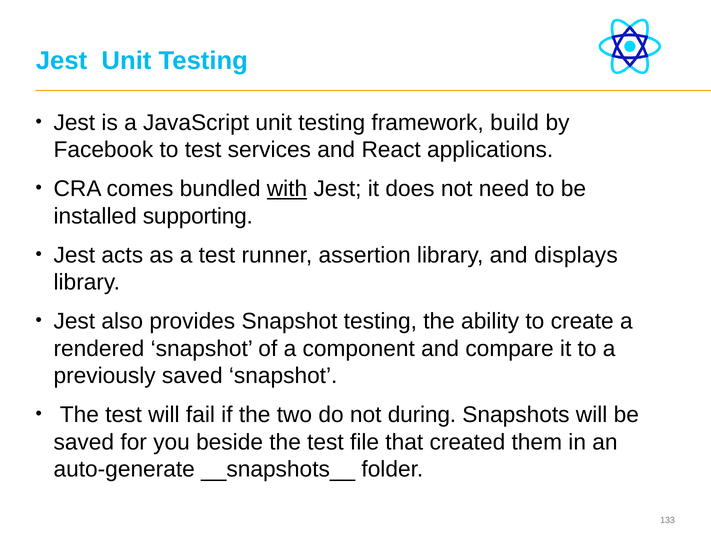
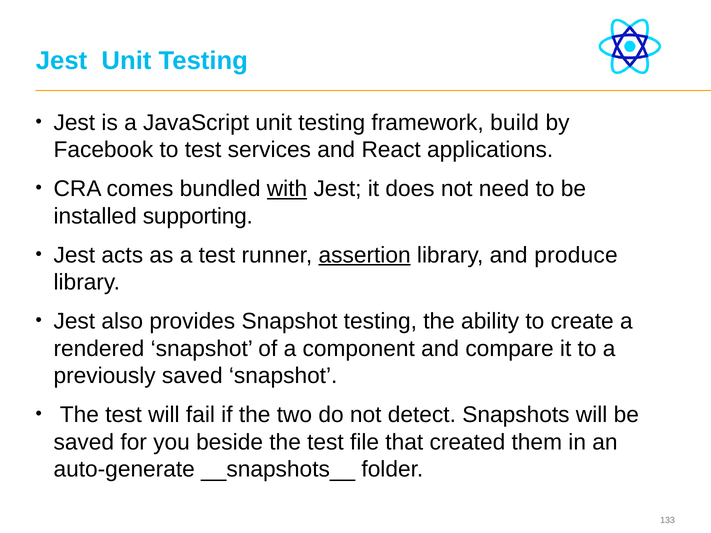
assertion underline: none -> present (365, 255)
displays: displays -> produce (576, 255)
during: during -> detect (422, 415)
